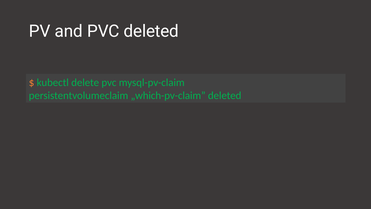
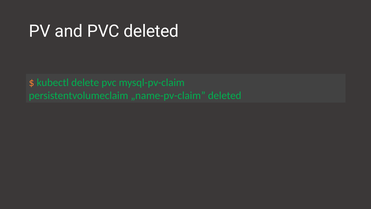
„which-pv-claim: „which-pv-claim -> „name-pv-claim (168, 95)
